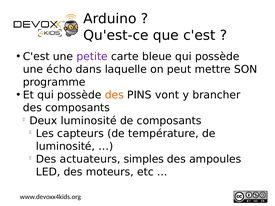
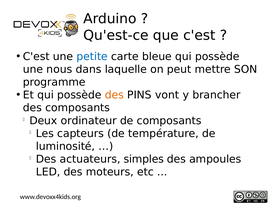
petite colour: purple -> blue (92, 57)
écho: écho -> nous (59, 69)
Deux luminosité: luminosité -> ordinateur (89, 121)
